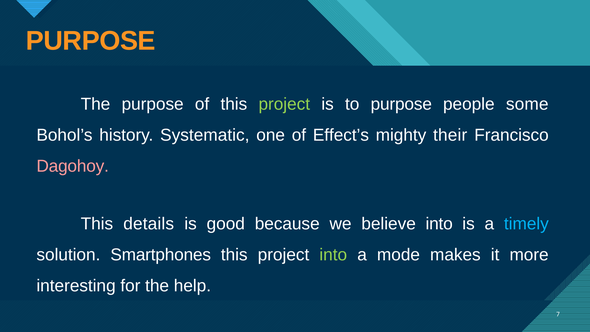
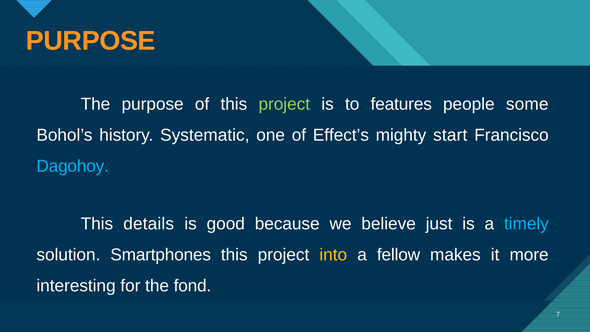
to purpose: purpose -> features (401, 104)
their: their -> start (450, 135)
Dagohoy colour: pink -> light blue (73, 166)
believe into: into -> just (439, 224)
into colour: light green -> yellow (333, 255)
mode: mode -> fellow (399, 255)
help: help -> fond (192, 286)
